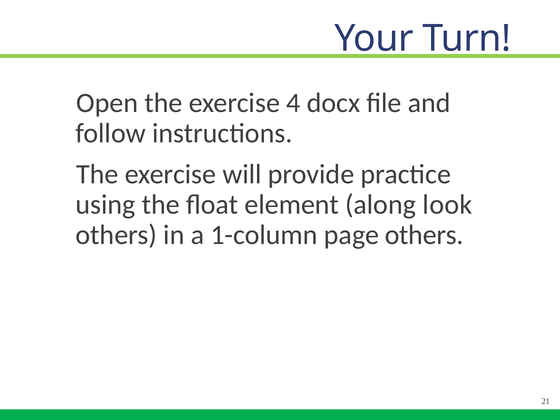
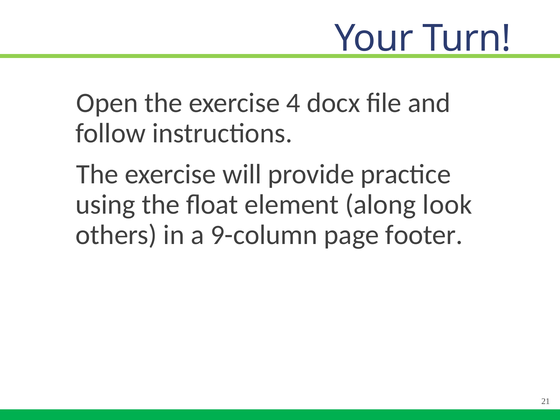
1-column: 1-column -> 9-column (264, 235)
page others: others -> footer (424, 235)
